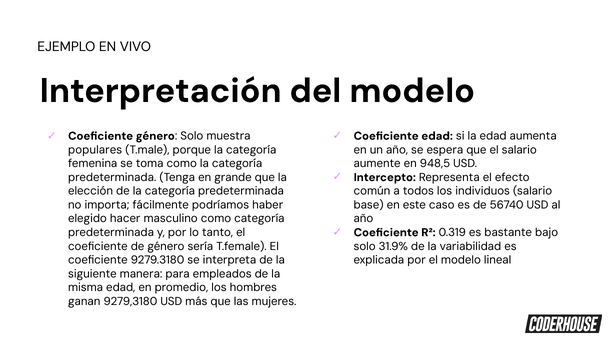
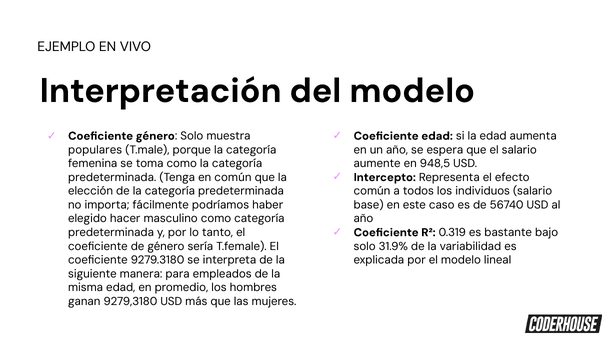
en grande: grande -> común (233, 178)
